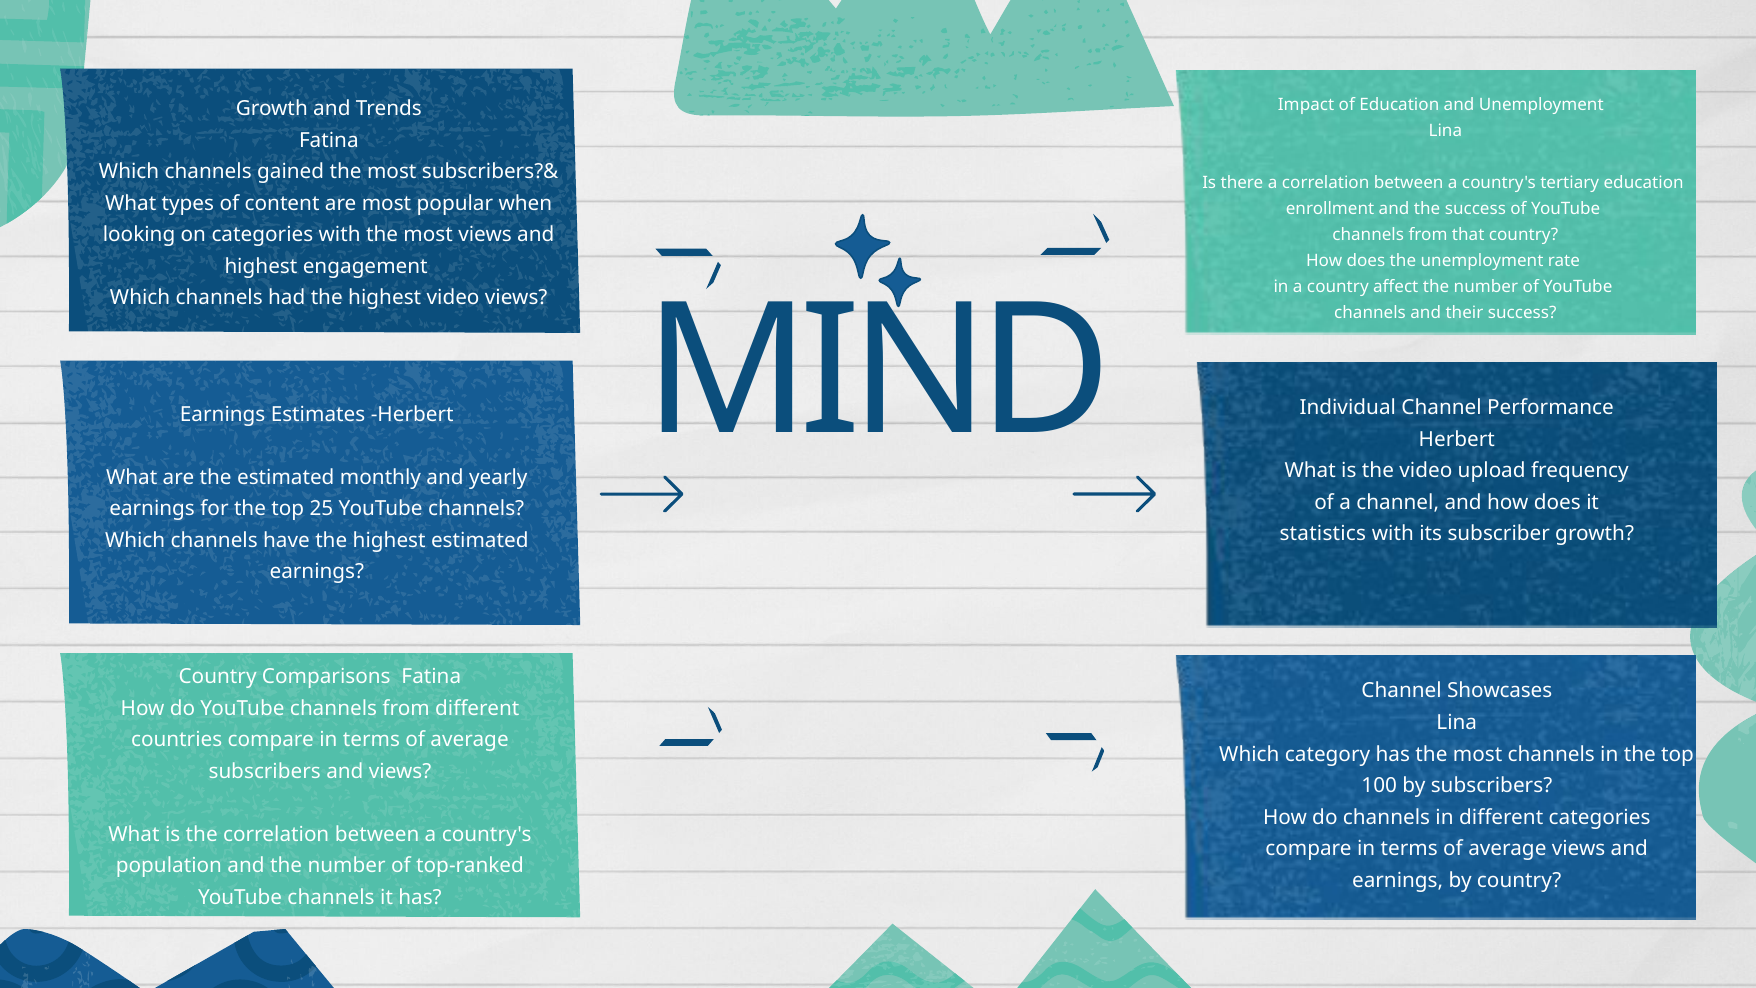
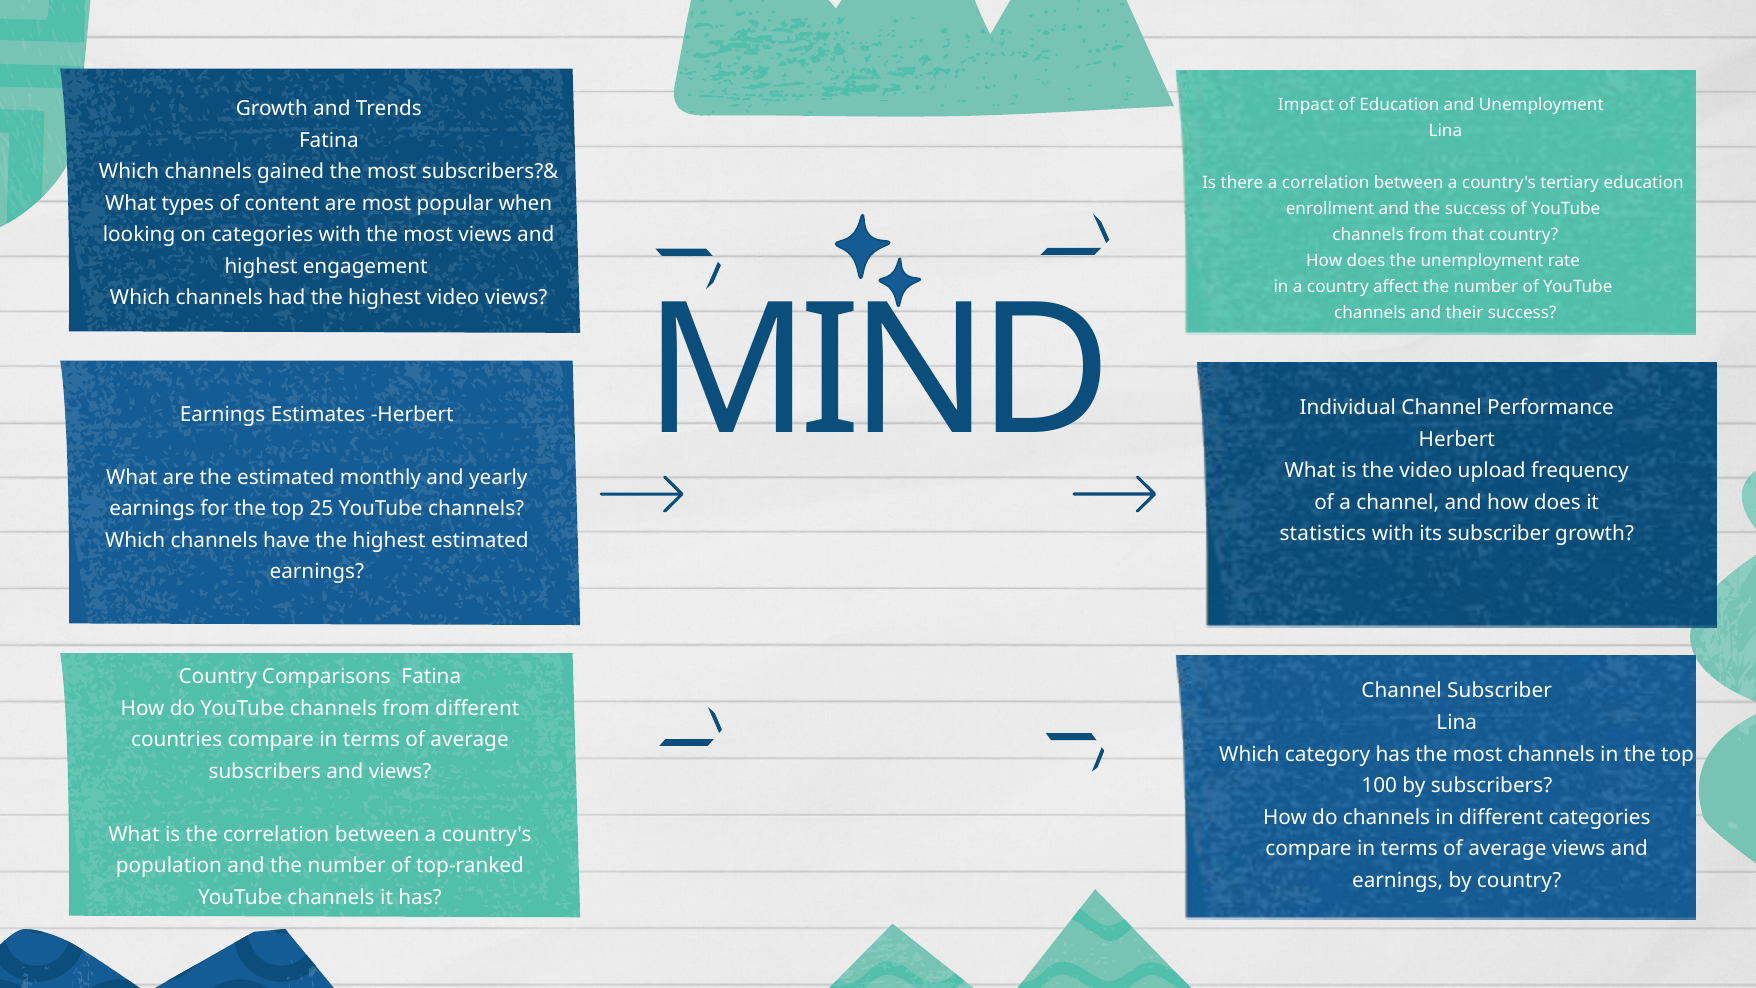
Channel Showcases: Showcases -> Subscriber (1500, 691)
